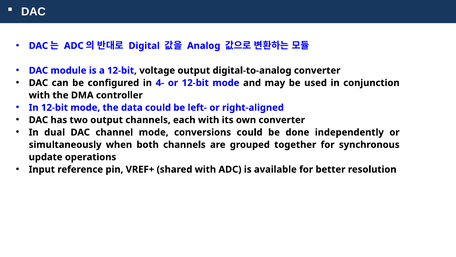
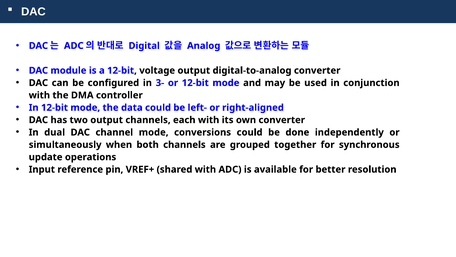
4-: 4- -> 3- (160, 83)
